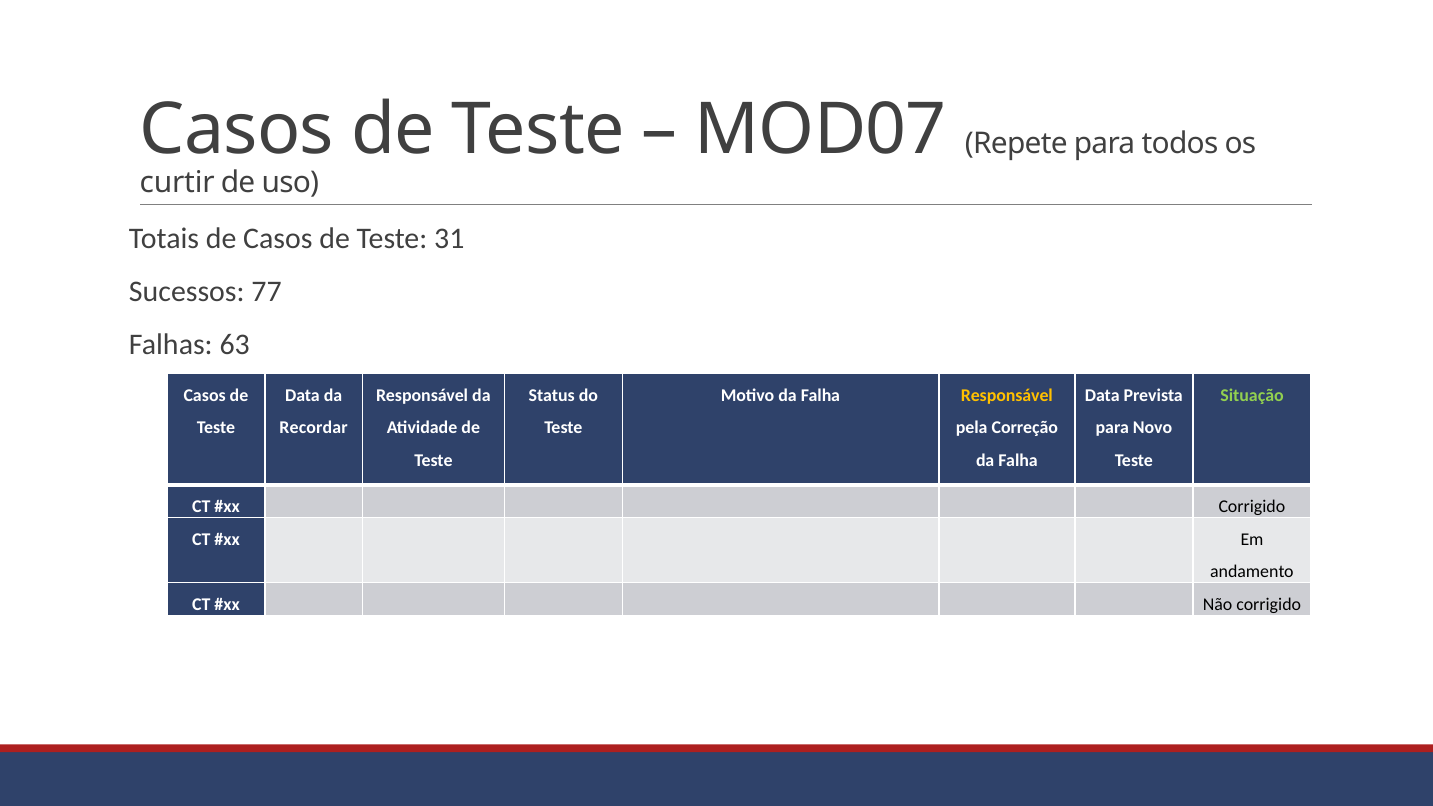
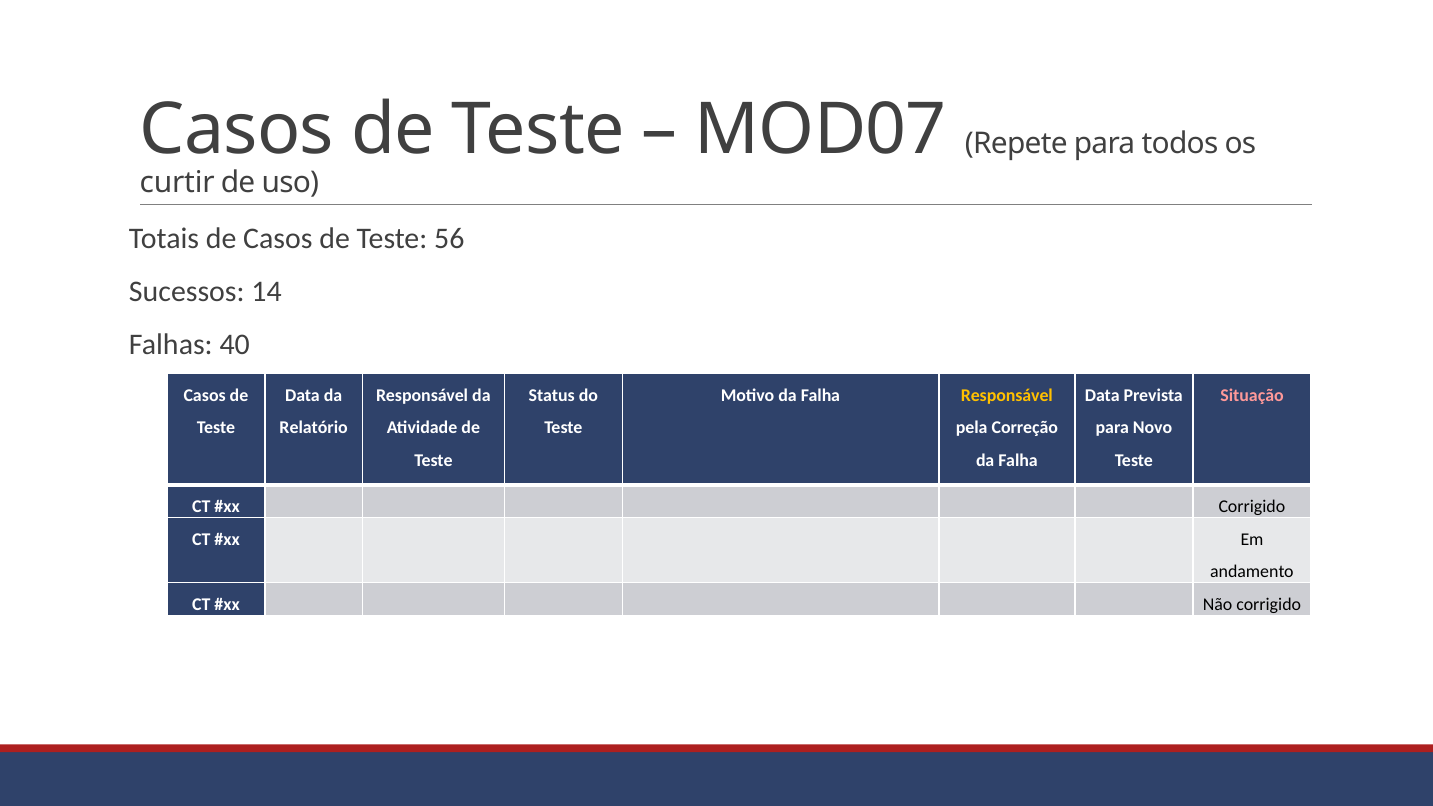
31: 31 -> 56 (449, 238)
77: 77 -> 14 (267, 291)
63: 63 -> 40 (235, 345)
Situação colour: light green -> pink (1252, 395)
Recordar: Recordar -> Relatório (314, 428)
